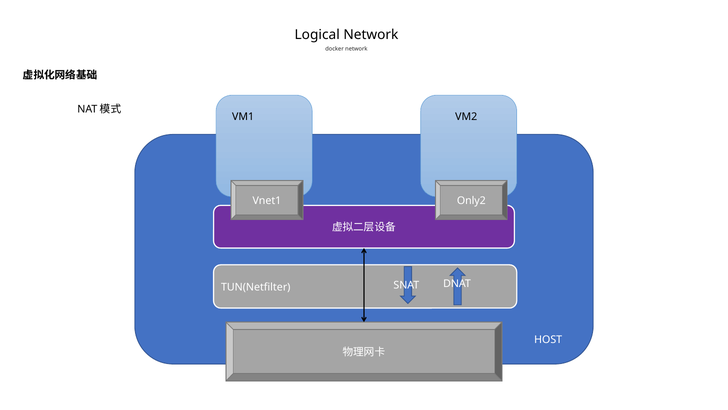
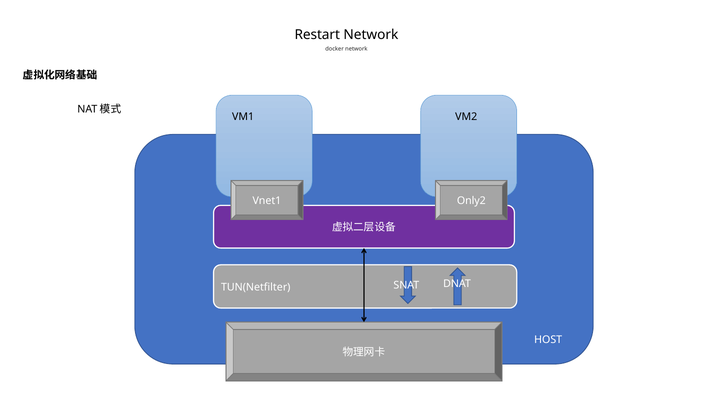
Logical: Logical -> Restart (317, 34)
